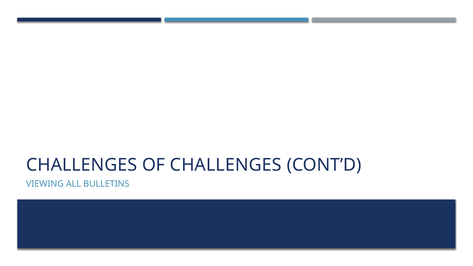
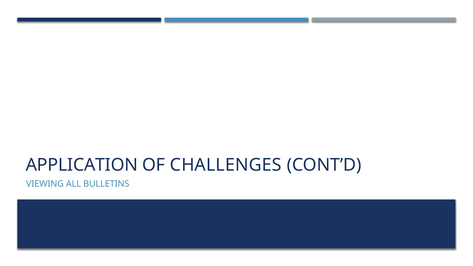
CHALLENGES: CHALLENGES -> APPLICATION (82, 165)
